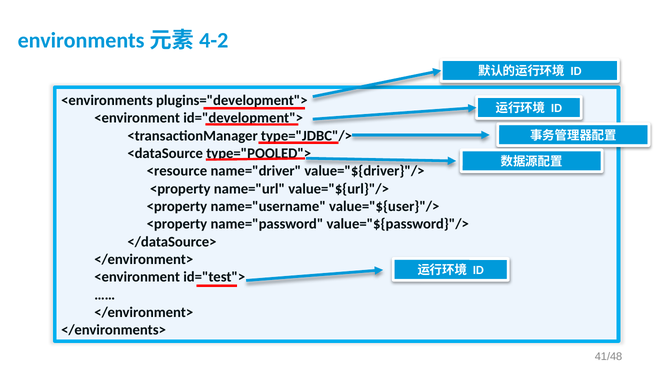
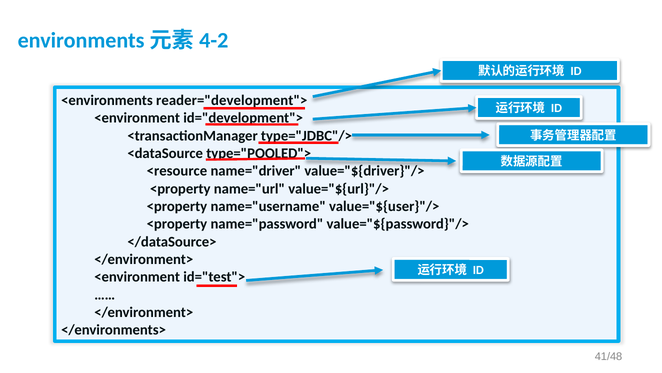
plugins="development">: plugins="development"> -> reader="development"> (232, 100)
